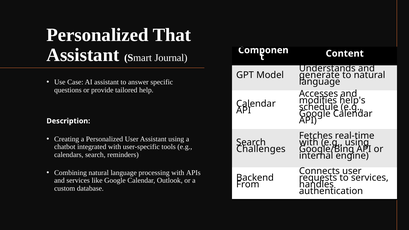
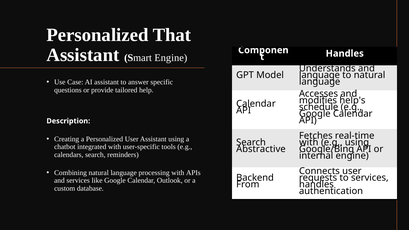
Smart Journal: Journal -> Engine (171, 58)
Content: Content -> Handles (345, 54)
generate: generate -> language (320, 75)
Challenges: Challenges -> Abstractive (261, 149)
